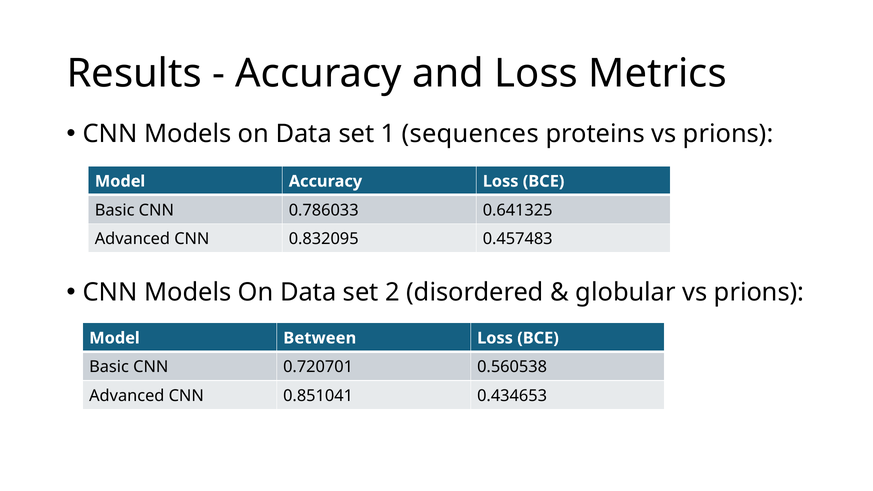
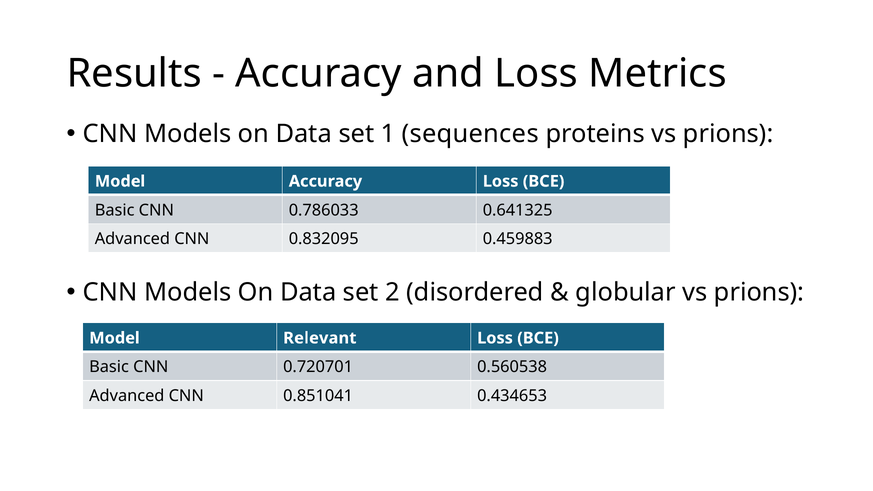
0.457483: 0.457483 -> 0.459883 (518, 239)
Between: Between -> Relevant (320, 338)
